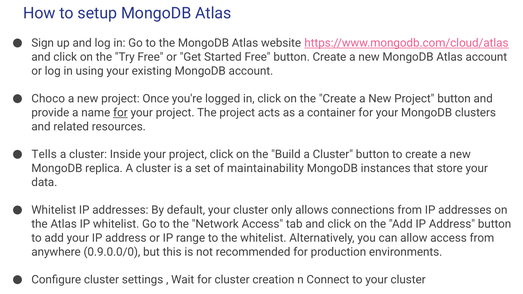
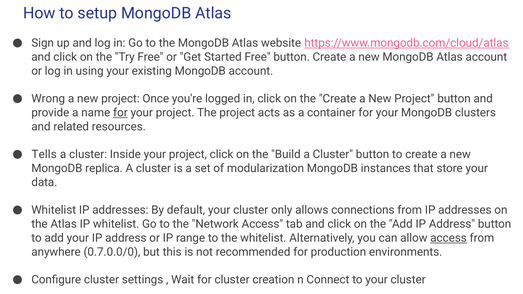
Choco: Choco -> Wrong (48, 99)
maintainability: maintainability -> modularization (265, 168)
access underline: none -> present (449, 238)
0.9.0.0/0: 0.9.0.0/0 -> 0.7.0.0/0 (112, 252)
